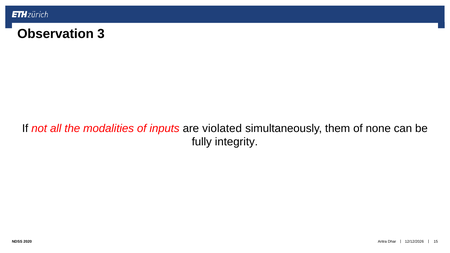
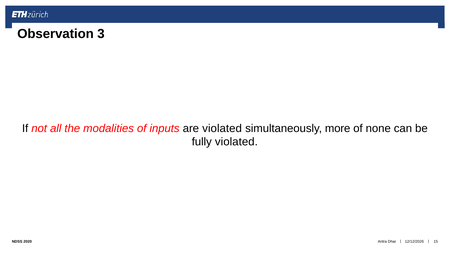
them: them -> more (338, 129)
fully integrity: integrity -> violated (236, 142)
